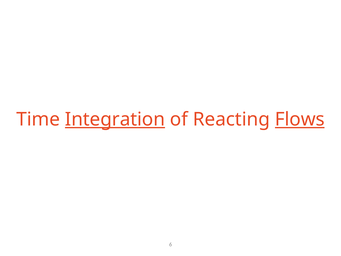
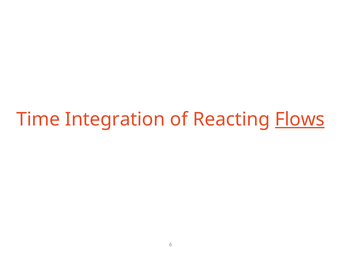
Integration underline: present -> none (115, 119)
